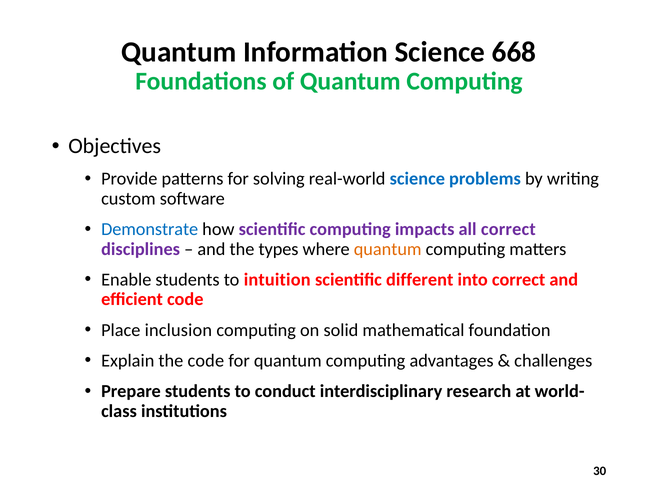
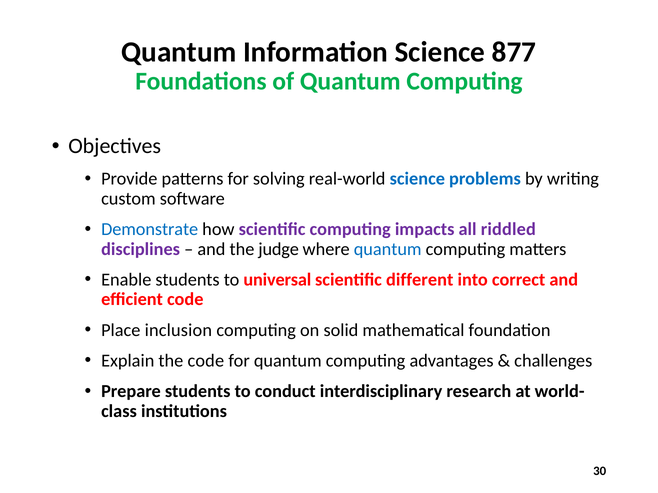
668: 668 -> 877 (514, 52)
all correct: correct -> riddled (508, 229)
types: types -> judge (279, 249)
quantum colour: orange -> blue (388, 249)
intuition: intuition -> universal (277, 280)
